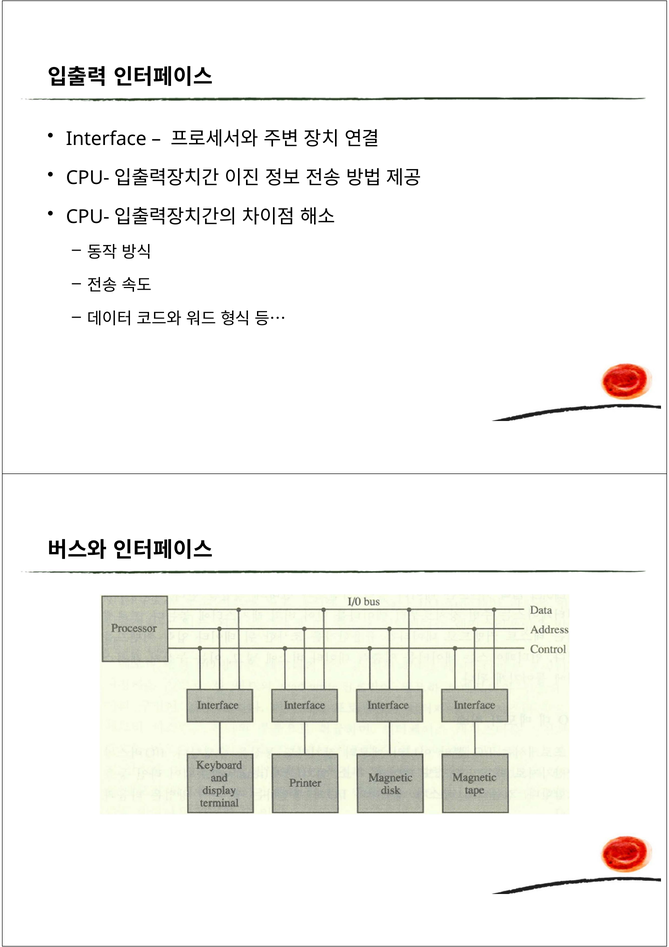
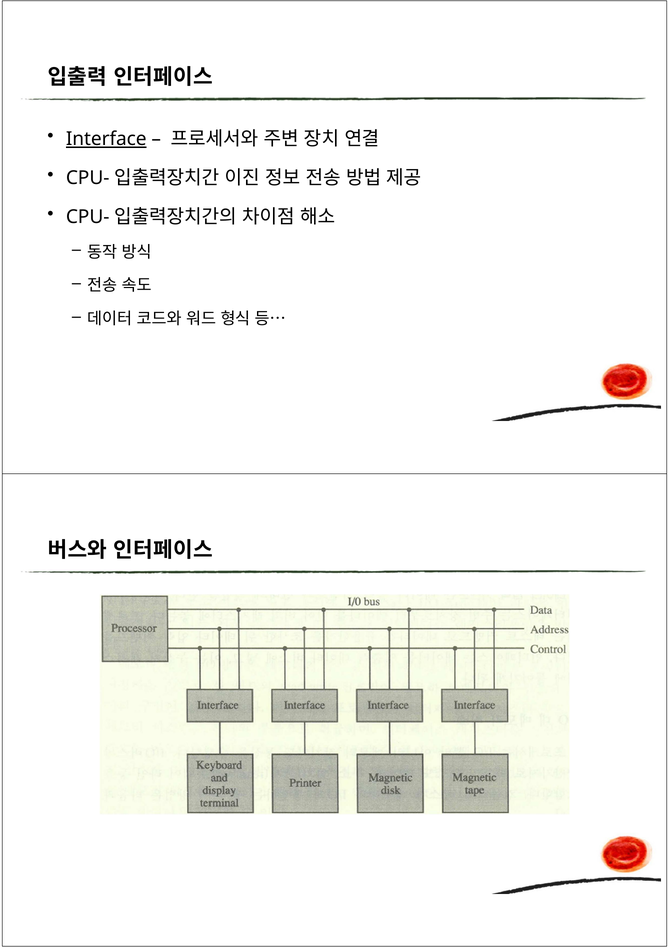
Interface underline: none -> present (106, 139)
